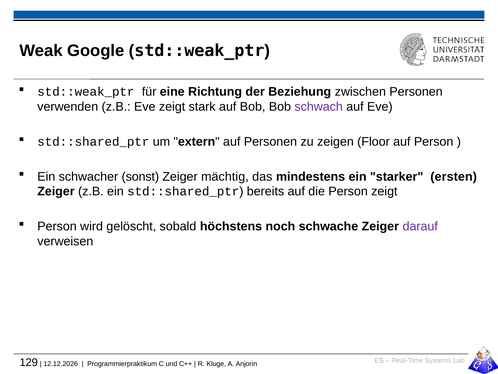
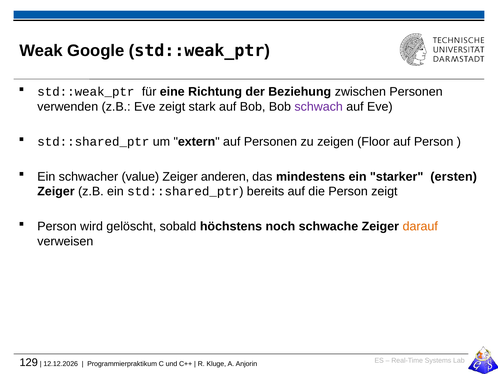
sonst: sonst -> value (140, 176)
mächtig: mächtig -> anderen (225, 176)
darauf colour: purple -> orange (420, 226)
